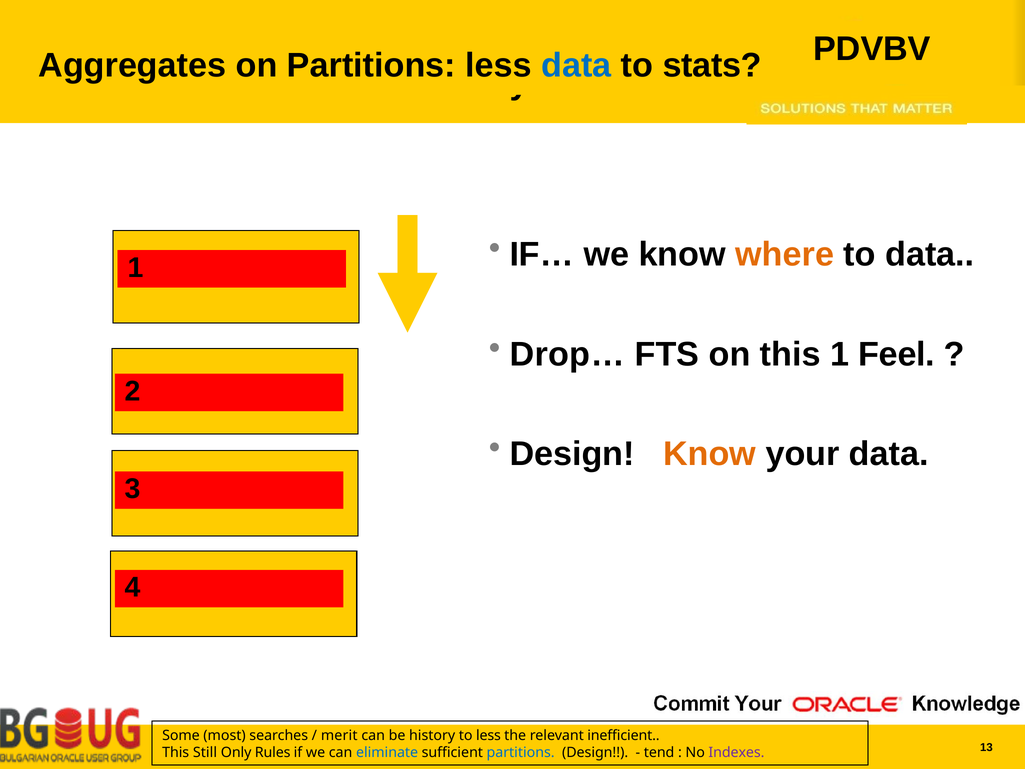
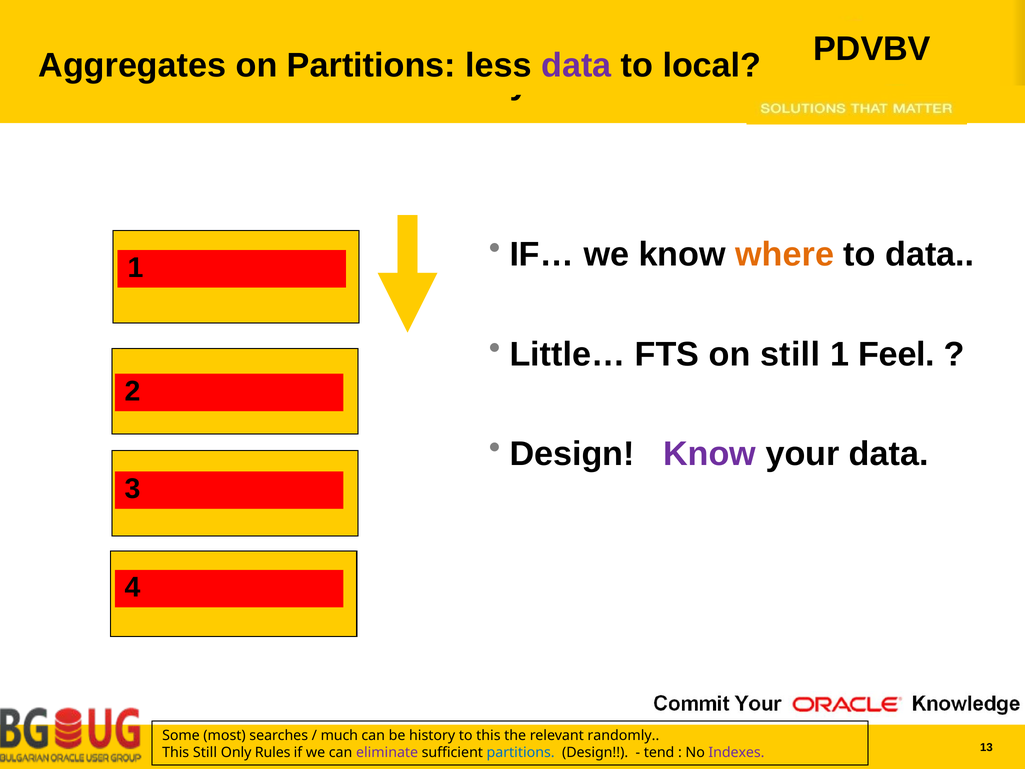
data colour: blue -> purple (576, 66)
stats: stats -> local (712, 66)
Drop…: Drop… -> Little… (567, 354)
on this: this -> still (790, 354)
Know colour: orange -> purple (710, 454)
merit: merit -> much (339, 735)
to less: less -> this (488, 735)
inefficient: inefficient -> randomly (623, 735)
eliminate colour: blue -> purple (387, 752)
